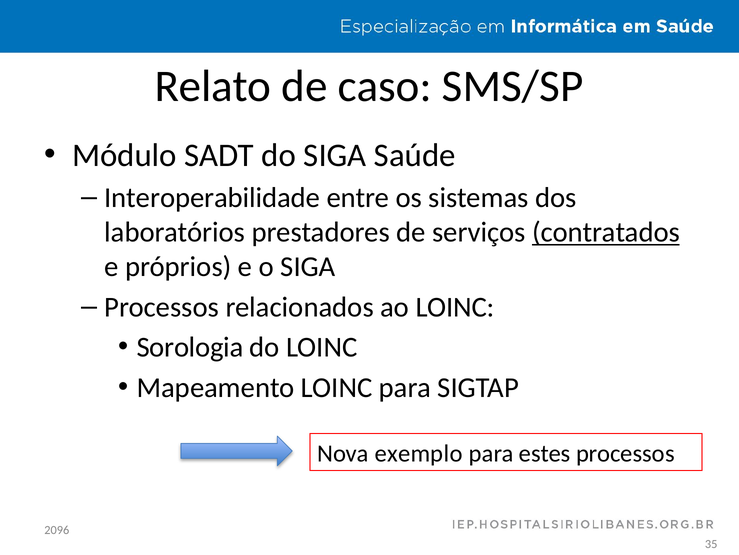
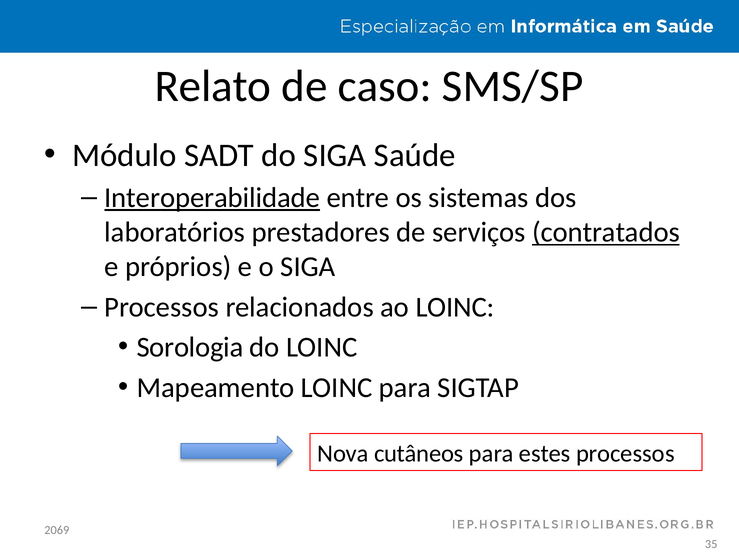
Interoperabilidade underline: none -> present (212, 197)
exemplo: exemplo -> cutâneos (419, 453)
2096: 2096 -> 2069 (57, 529)
